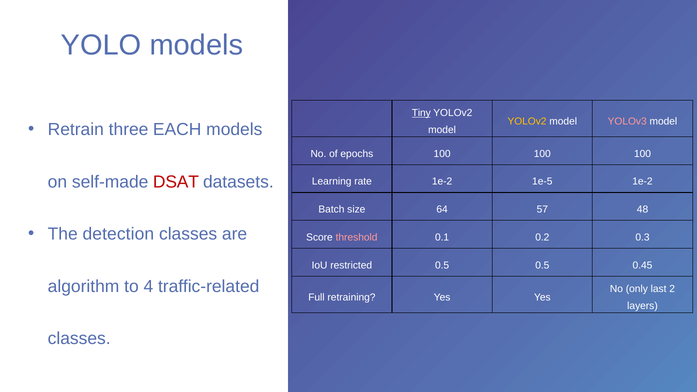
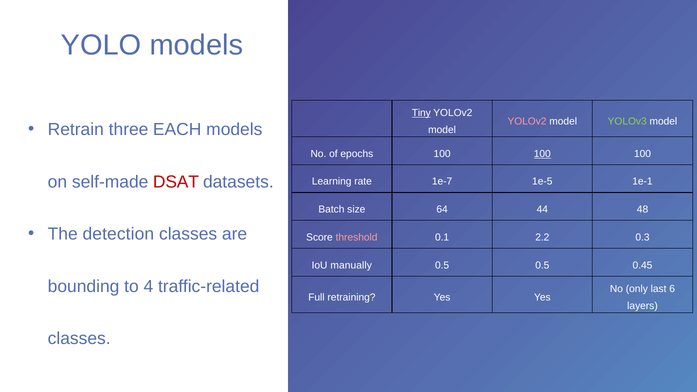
YOLOv2 colour: yellow -> pink (527, 122)
YOLOv3 colour: pink -> light green (627, 122)
100 underline: none -> present (542, 154)
rate 1e-2: 1e-2 -> 1e-7 (442, 182)
1e-5 1e-2: 1e-2 -> 1e-1 (642, 182)
57: 57 -> 44 (542, 210)
0.2: 0.2 -> 2.2 (542, 237)
restricted: restricted -> manually (351, 265)
algorithm: algorithm -> bounding (84, 287)
2: 2 -> 6 (672, 289)
